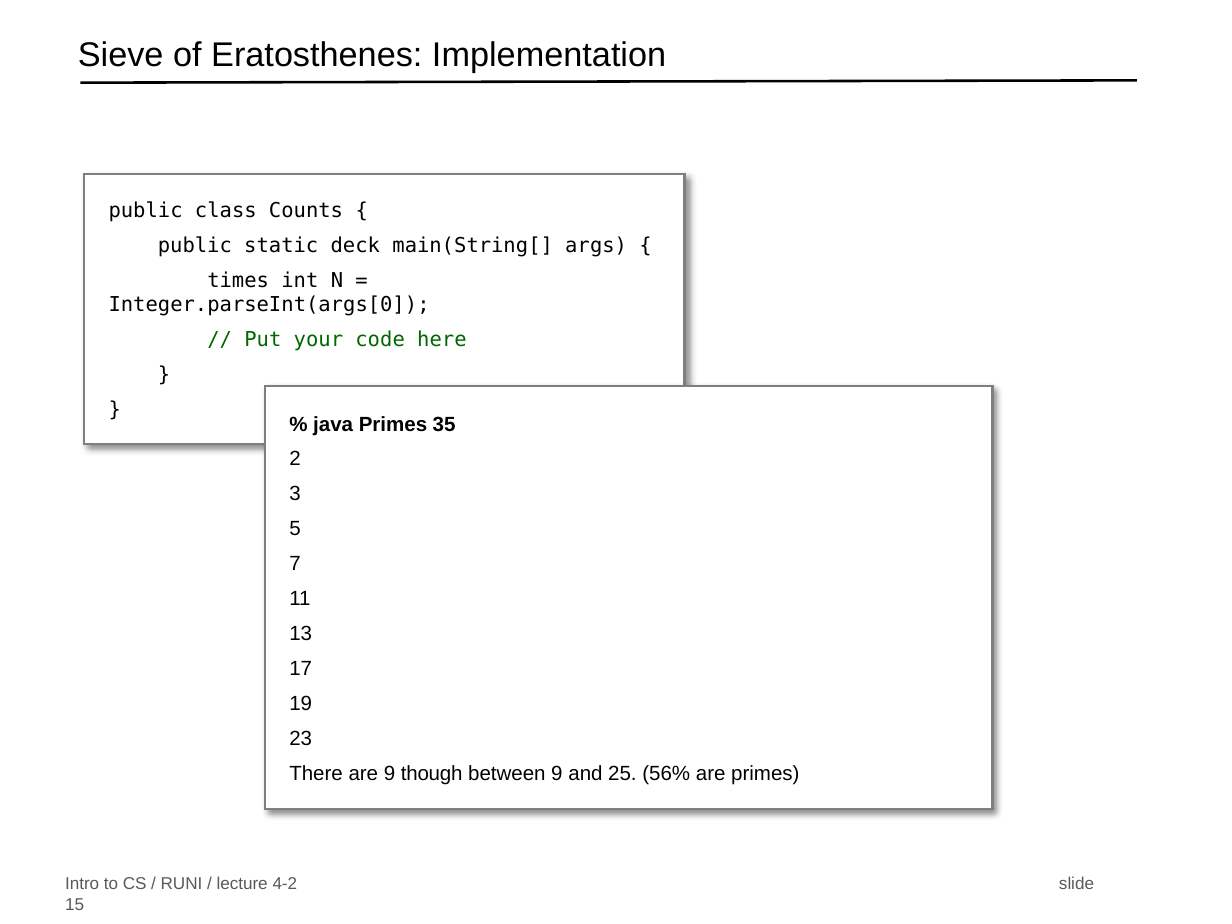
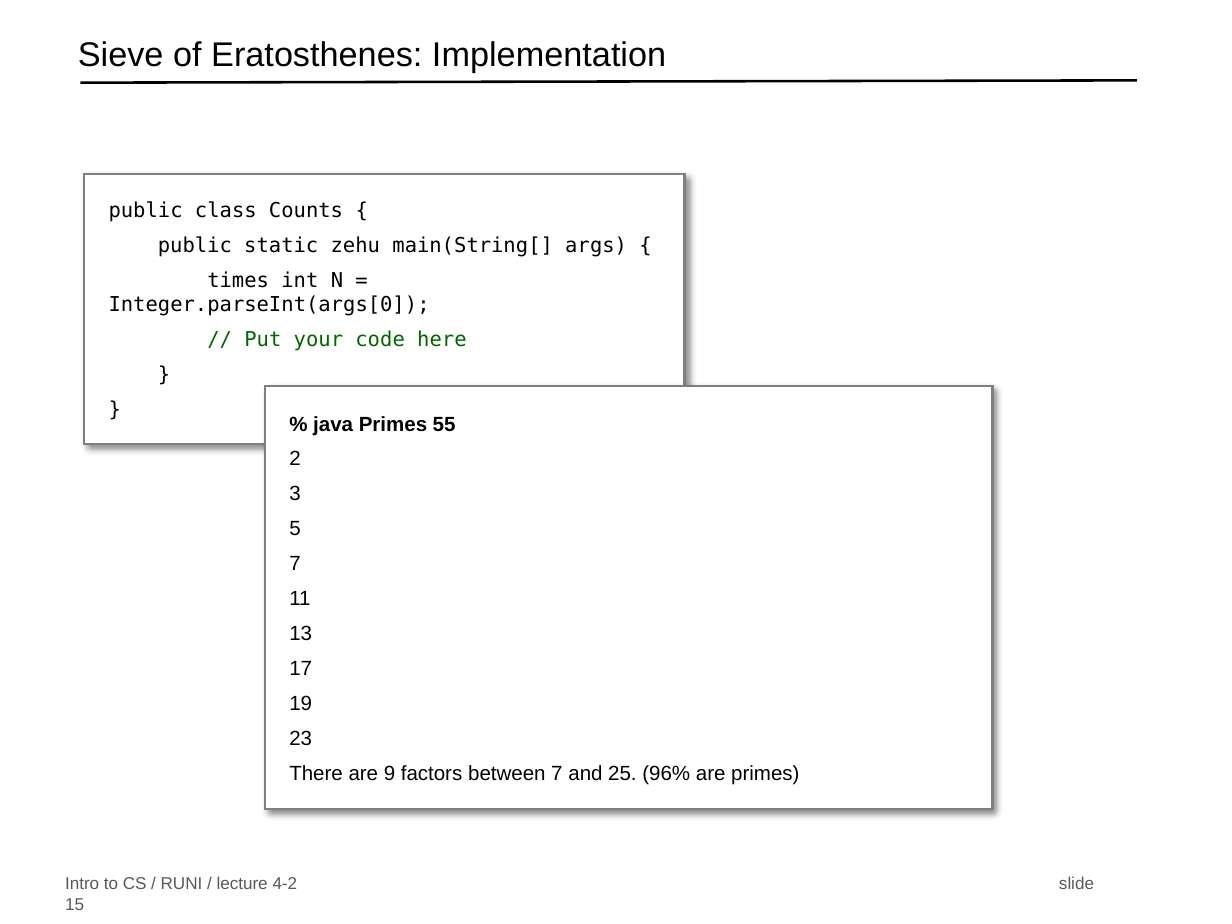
deck: deck -> zehu (355, 246)
35: 35 -> 55 (444, 424)
though: though -> factors (432, 773)
between 9: 9 -> 7 (557, 773)
56%: 56% -> 96% (666, 773)
